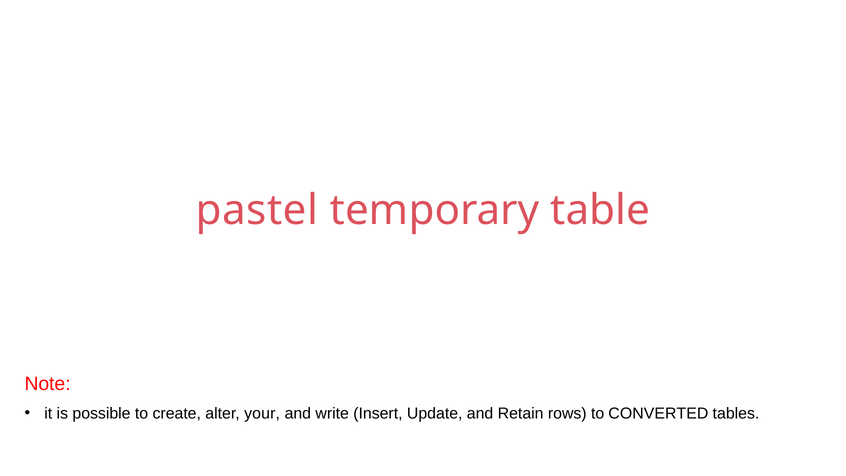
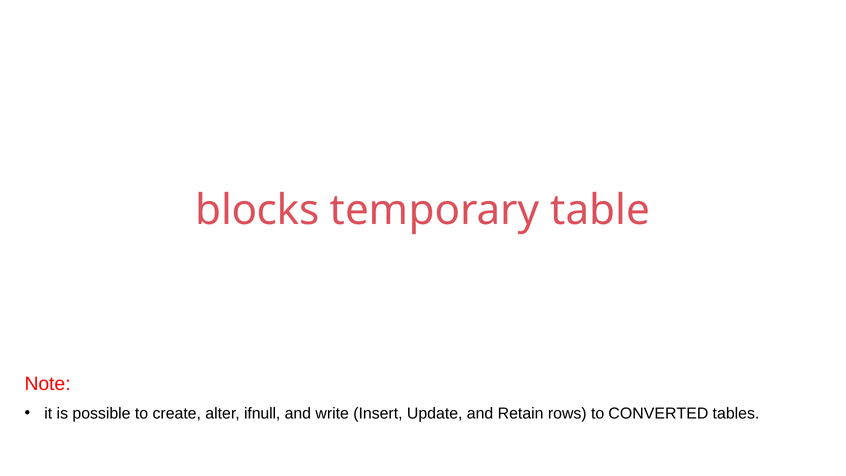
pastel: pastel -> blocks (257, 210)
your: your -> ifnull (262, 413)
